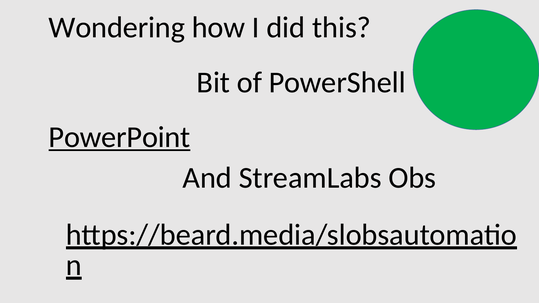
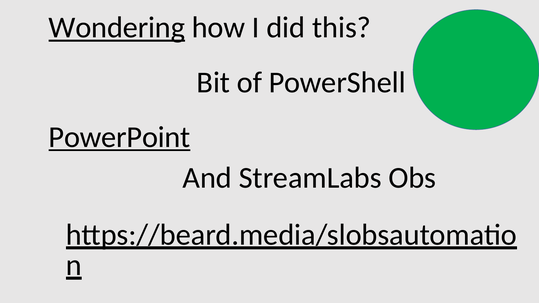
Wondering underline: none -> present (117, 28)
